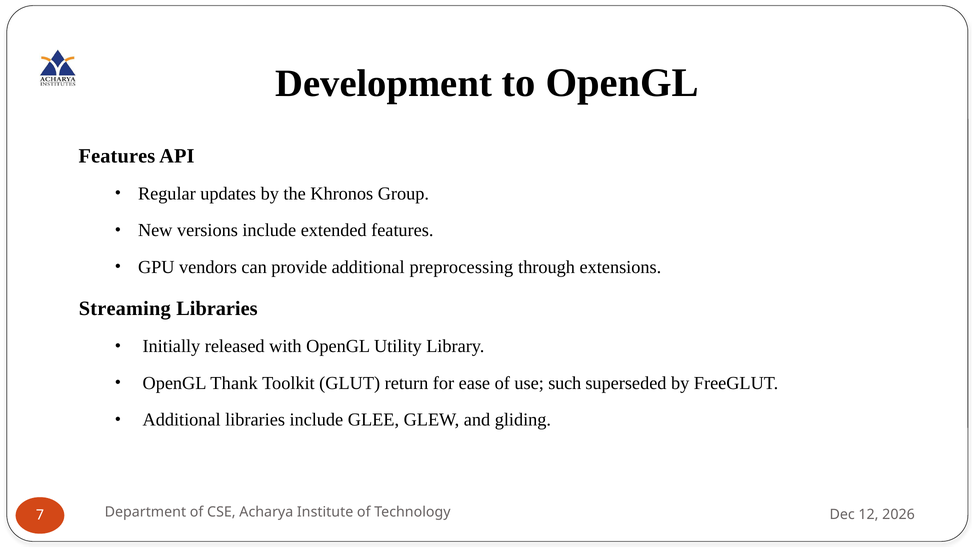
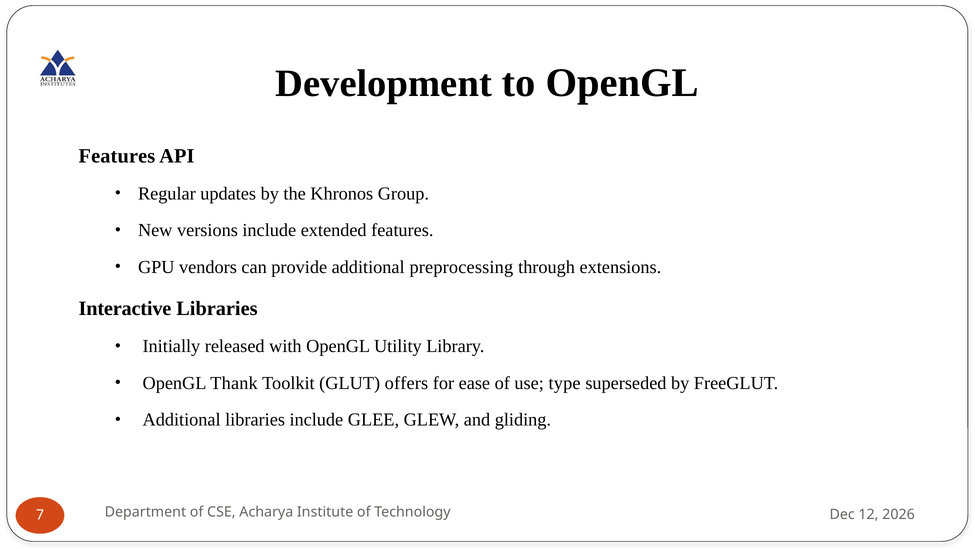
Streaming: Streaming -> Interactive (125, 308)
return: return -> offers (406, 383)
such: such -> type (565, 383)
